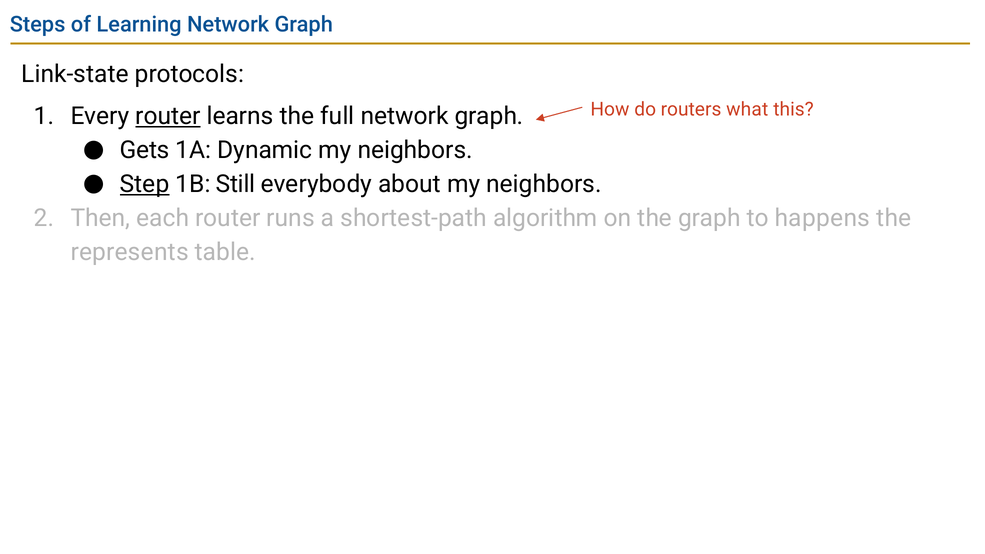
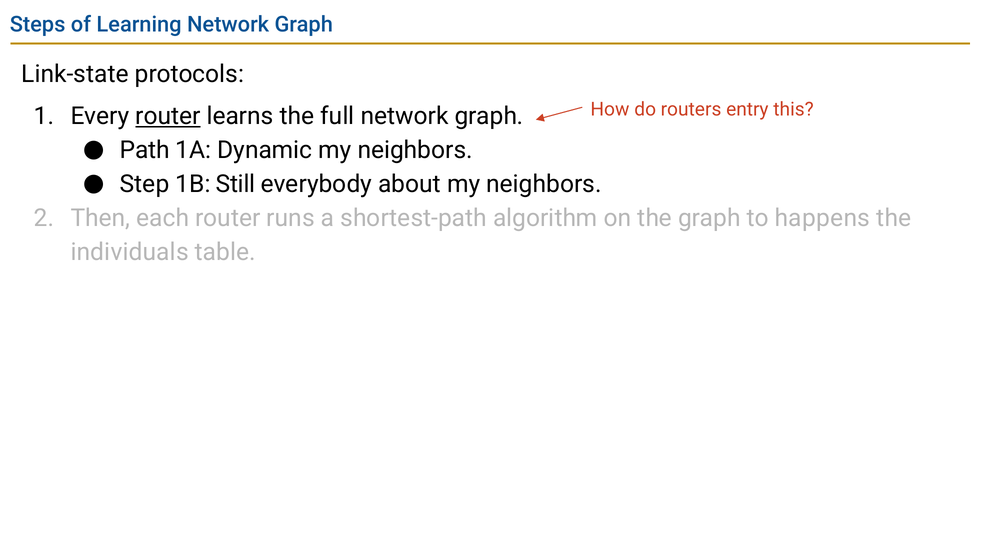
what: what -> entry (747, 109)
Gets: Gets -> Path (145, 150)
Step underline: present -> none (145, 184)
represents: represents -> individuals (130, 252)
